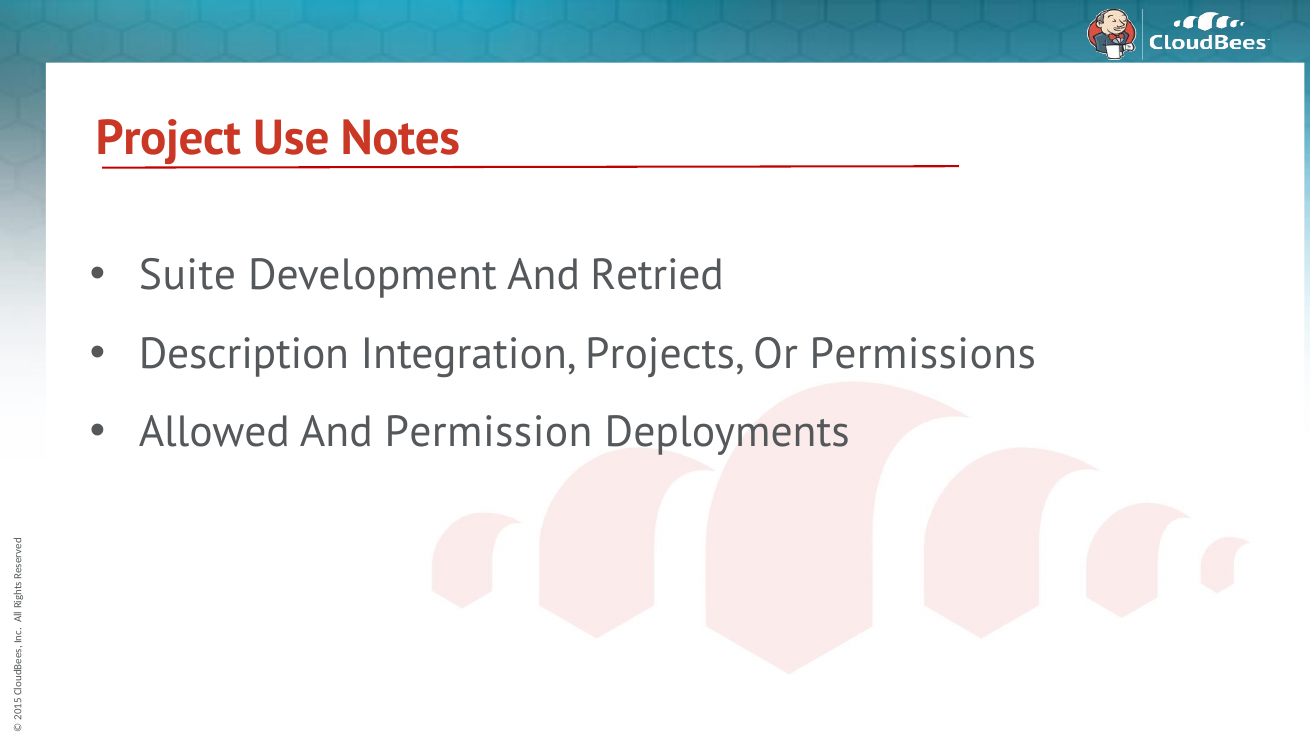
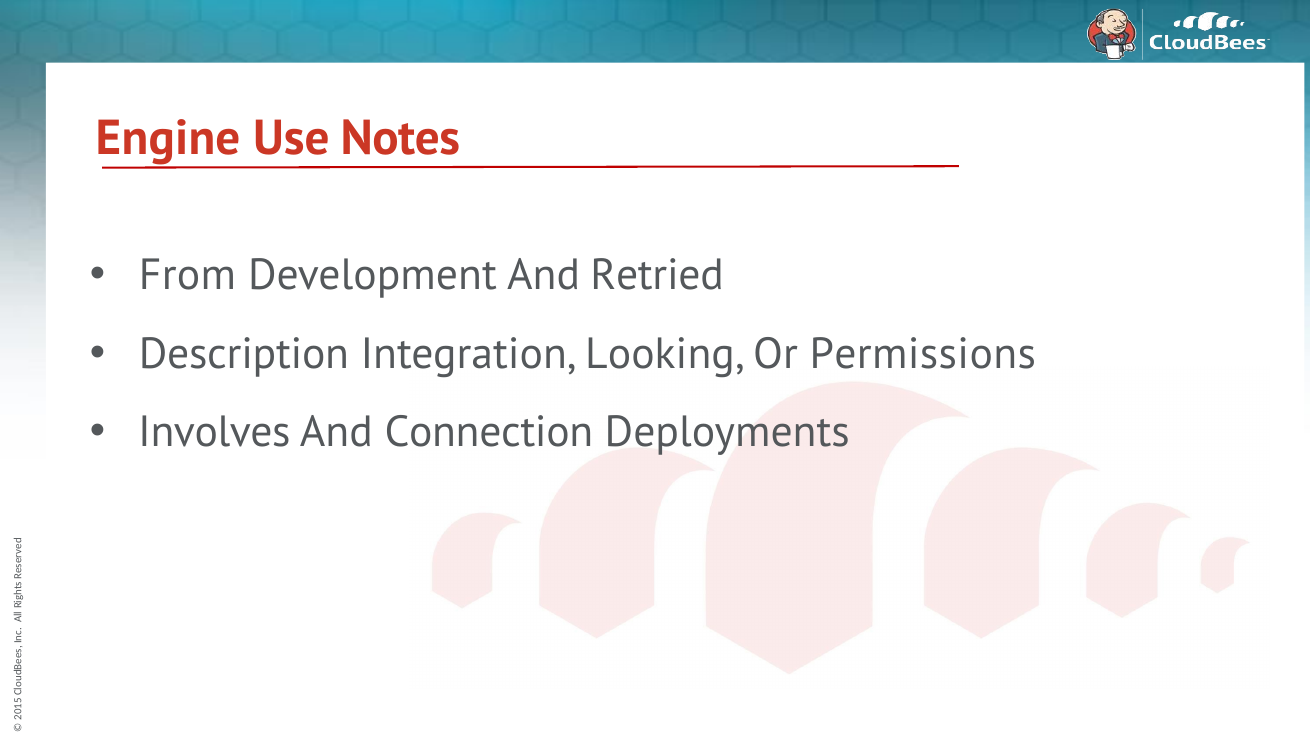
Project: Project -> Engine (168, 138)
Suite: Suite -> From (188, 275)
Projects: Projects -> Looking (665, 354)
Allowed: Allowed -> Involves (214, 432)
Permission: Permission -> Connection (489, 432)
